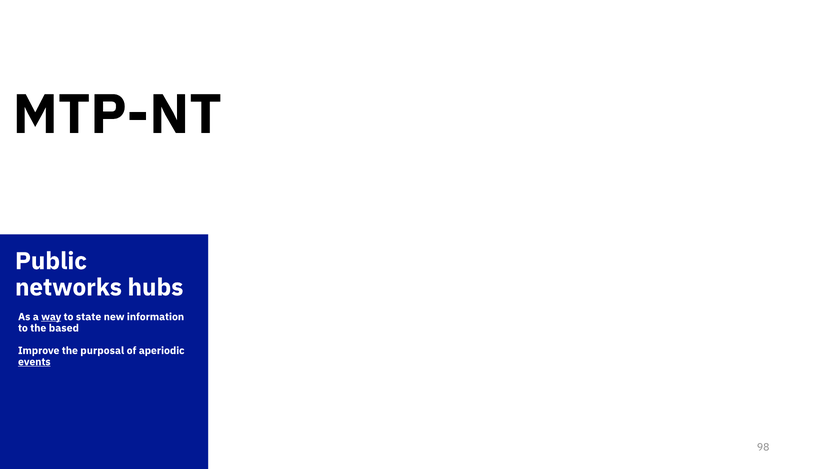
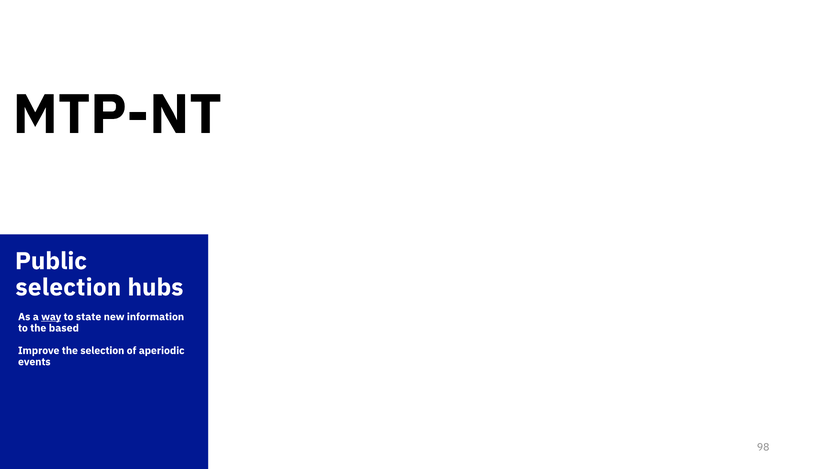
networks: networks -> selection (68, 287)
the purposal: purposal -> selection (102, 350)
events underline: present -> none (34, 361)
